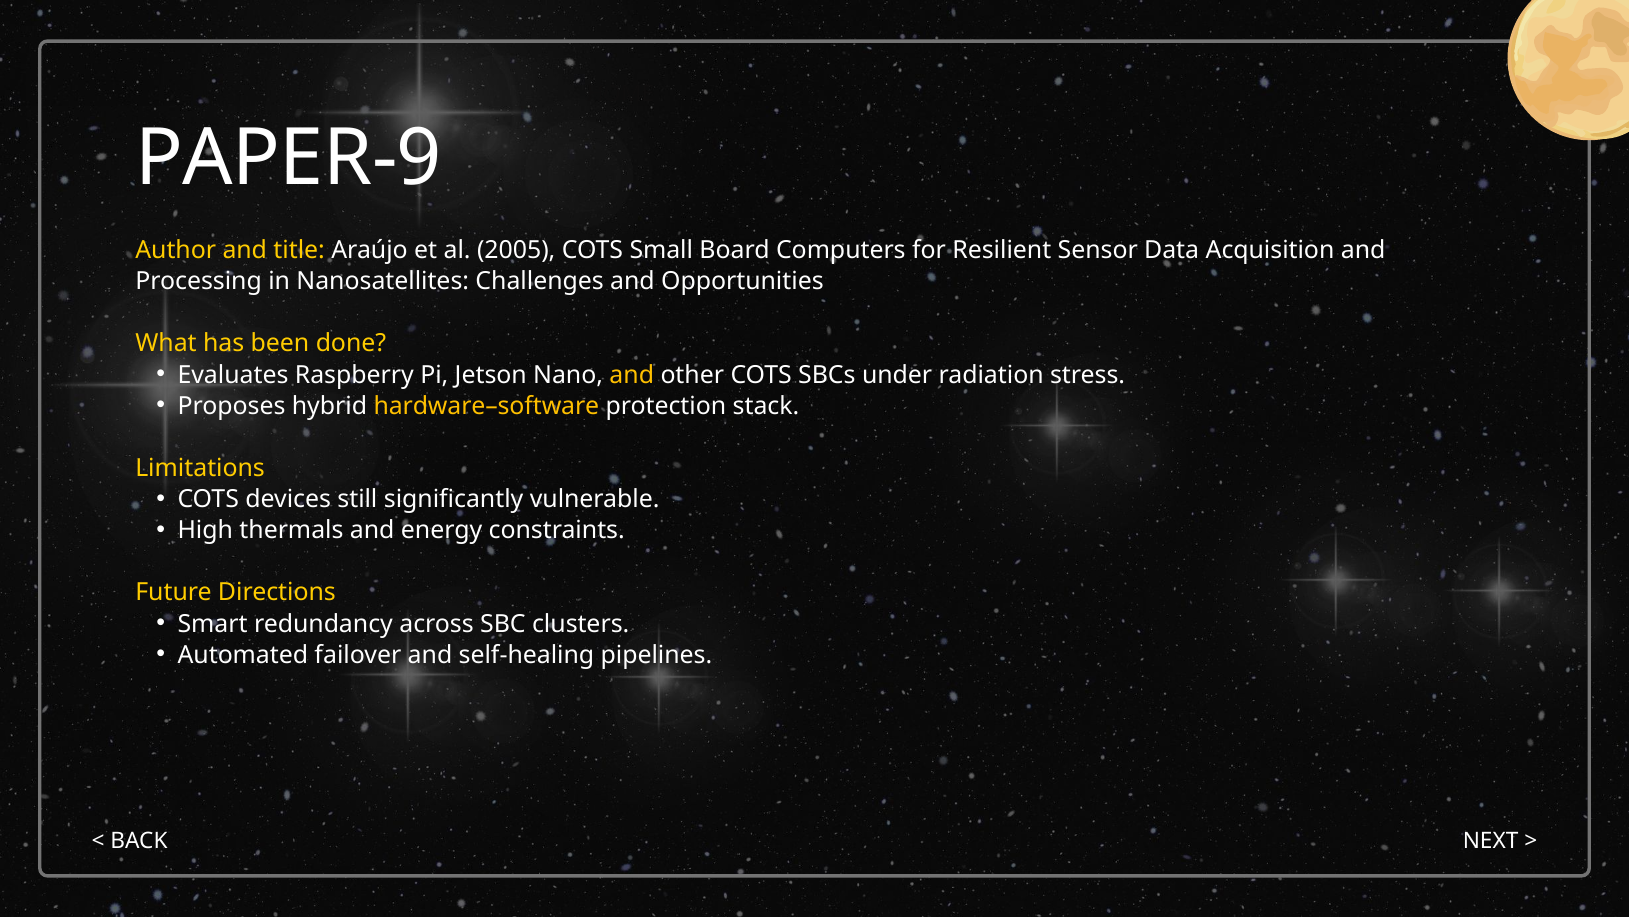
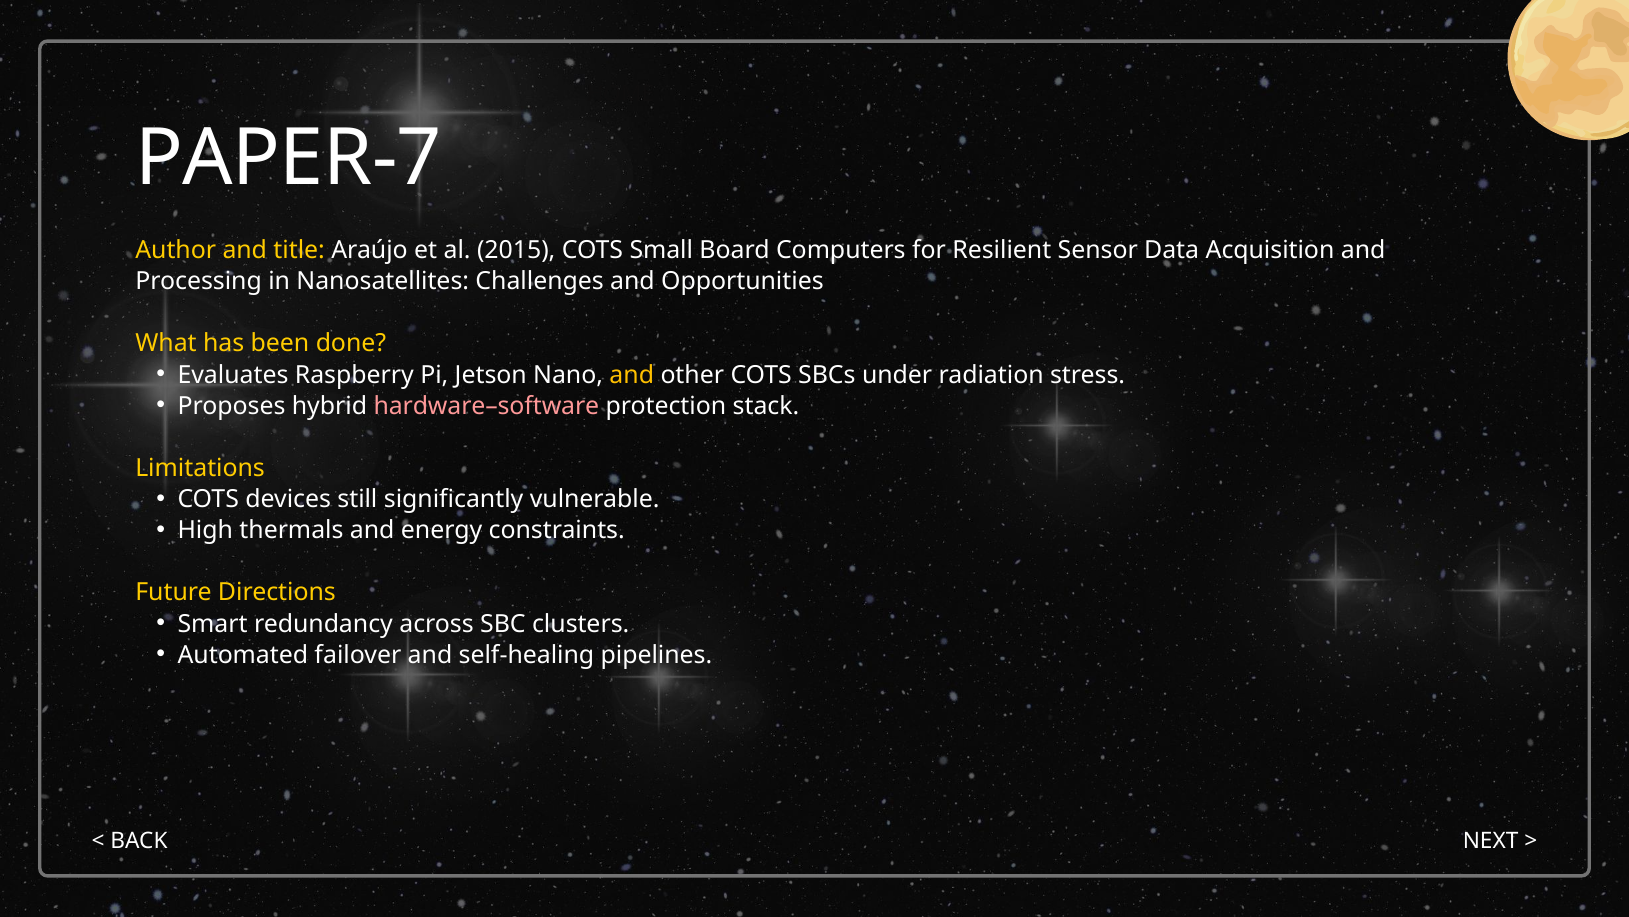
PAPER-9: PAPER-9 -> PAPER-7 (289, 158)
2005: 2005 -> 2015 (516, 250)
hardware–software colour: yellow -> pink (486, 406)
